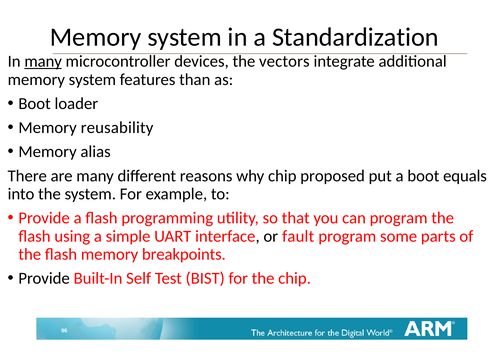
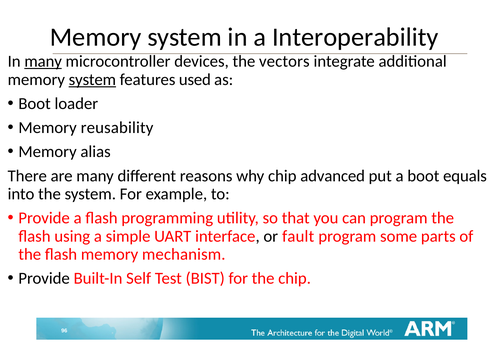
Standardization: Standardization -> Interoperability (355, 37)
system underline: none -> present (92, 80)
than: than -> used (195, 80)
proposed: proposed -> advanced (333, 176)
breakpoints: breakpoints -> mechanism (184, 254)
